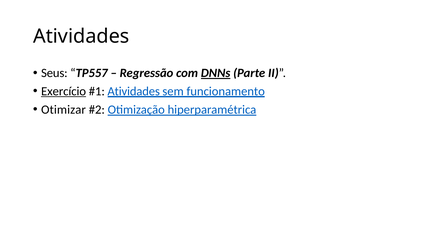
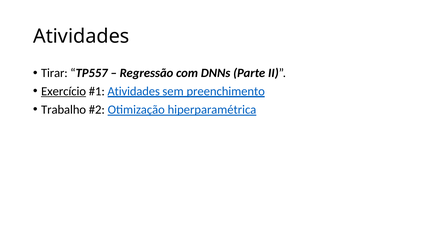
Seus: Seus -> Tirar (54, 73)
DNNs underline: present -> none (216, 73)
funcionamento: funcionamento -> preenchimento (226, 92)
Otimizar: Otimizar -> Trabalho (64, 110)
